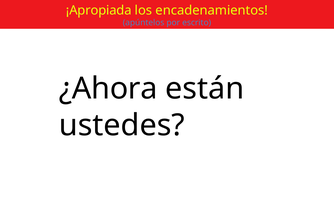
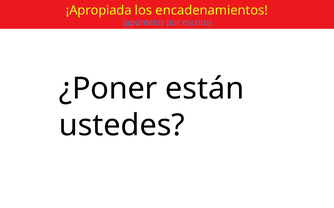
¿Ahora: ¿Ahora -> ¿Poner (108, 89)
